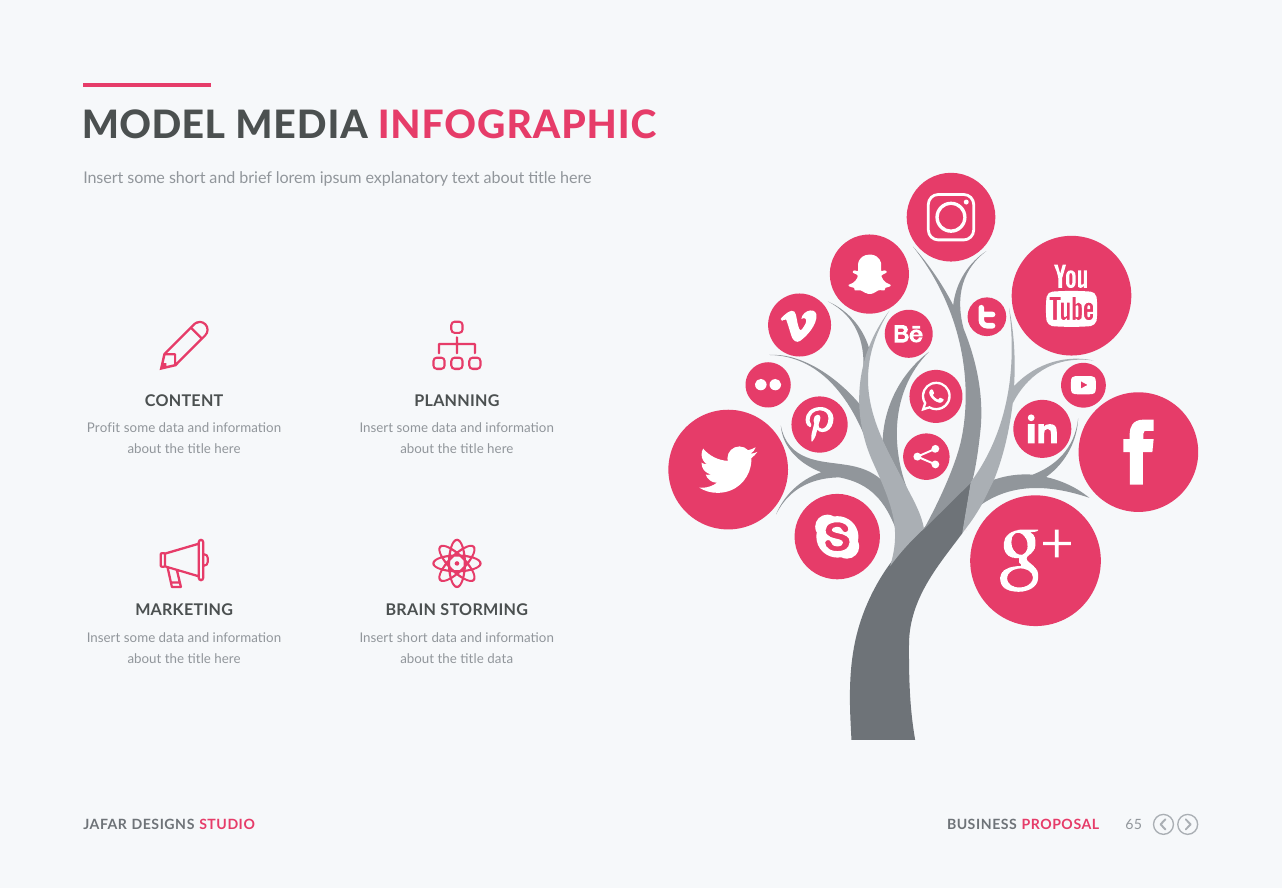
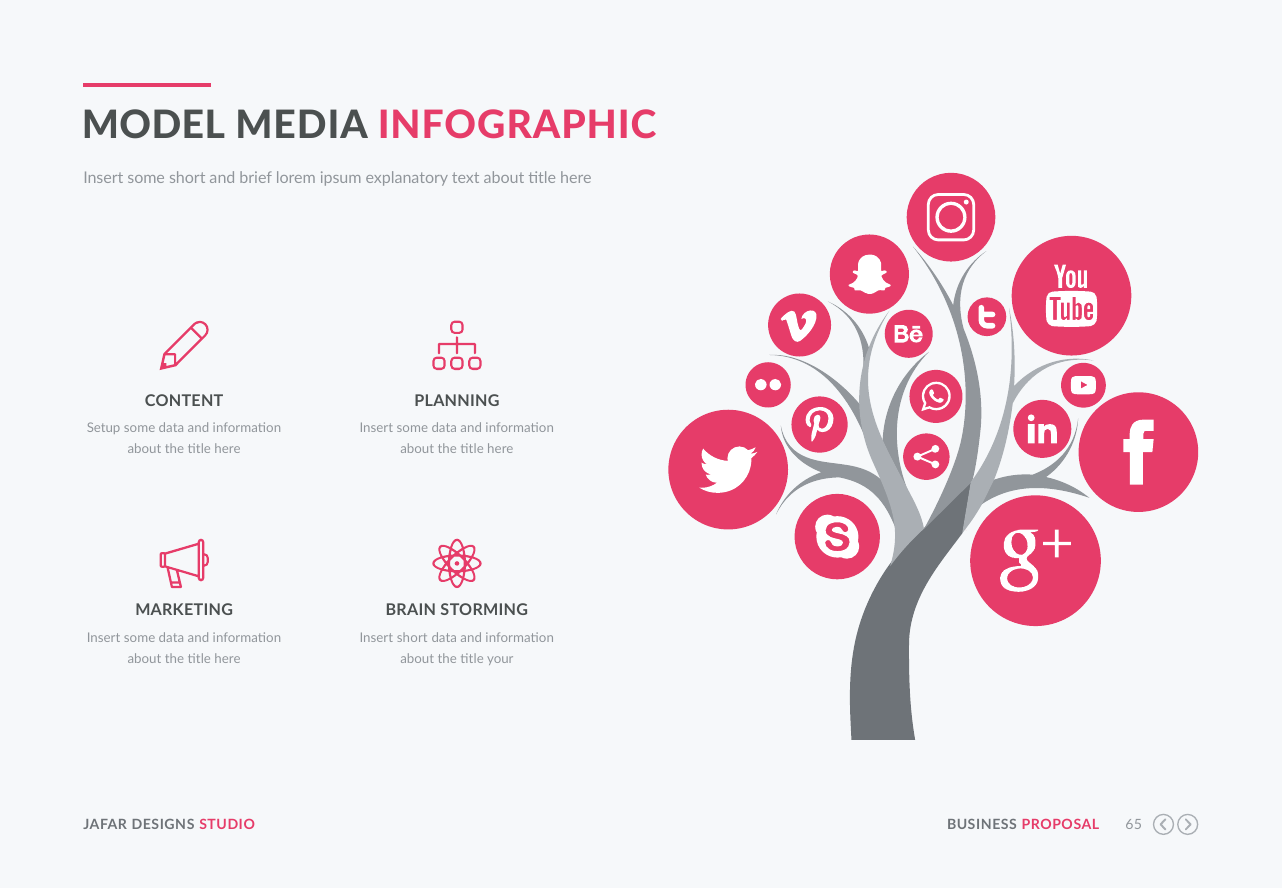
Profit: Profit -> Setup (104, 428)
title data: data -> your (500, 658)
